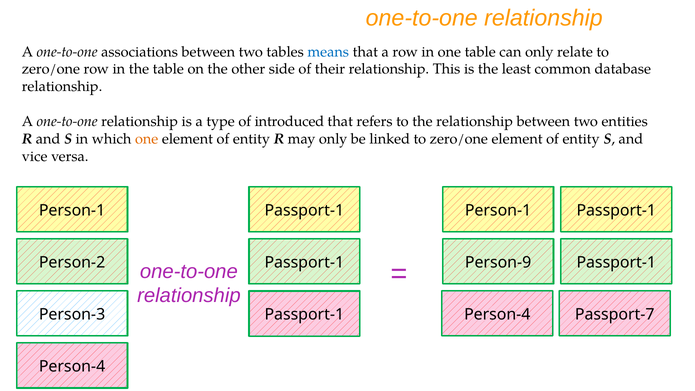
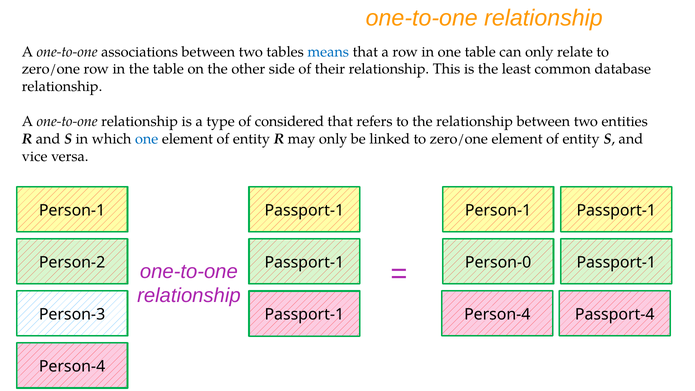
introduced: introduced -> considered (289, 122)
one colour: orange -> blue (147, 139)
Person-9: Person-9 -> Person-0 (498, 262)
Passport-7: Passport-7 -> Passport-4 (615, 314)
